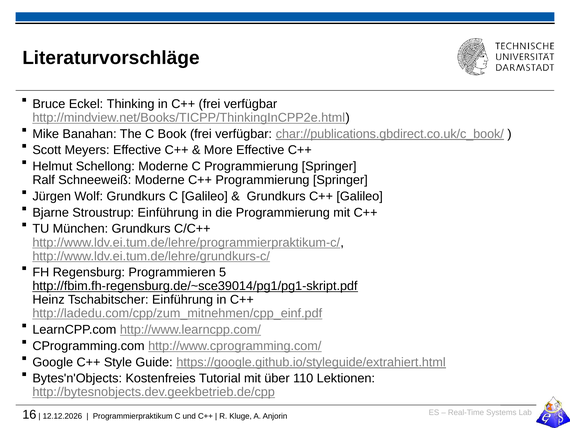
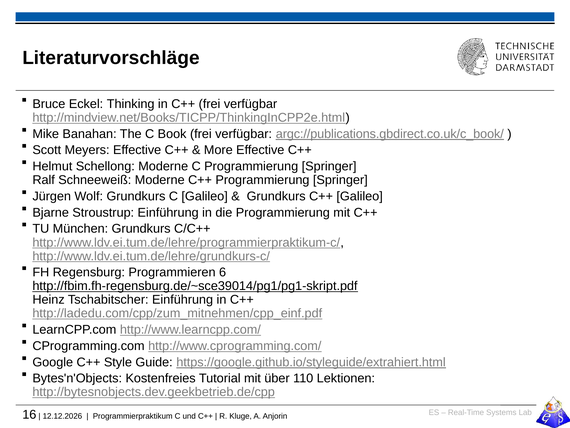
char://publications.gbdirect.co.uk/c_book/: char://publications.gbdirect.co.uk/c_book/ -> argc://publications.gbdirect.co.uk/c_book/ (390, 134)
5: 5 -> 6 (223, 272)
